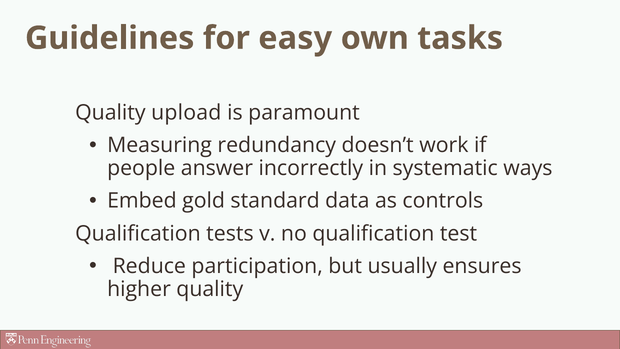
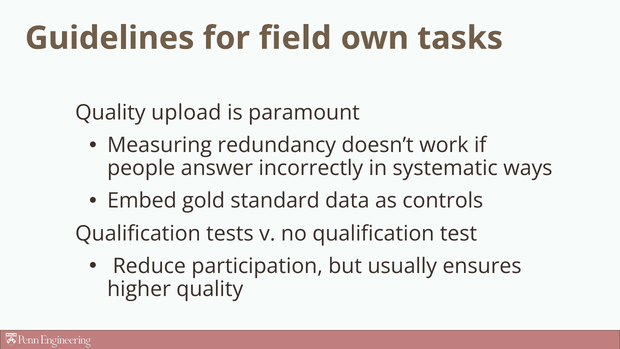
easy: easy -> field (295, 38)
